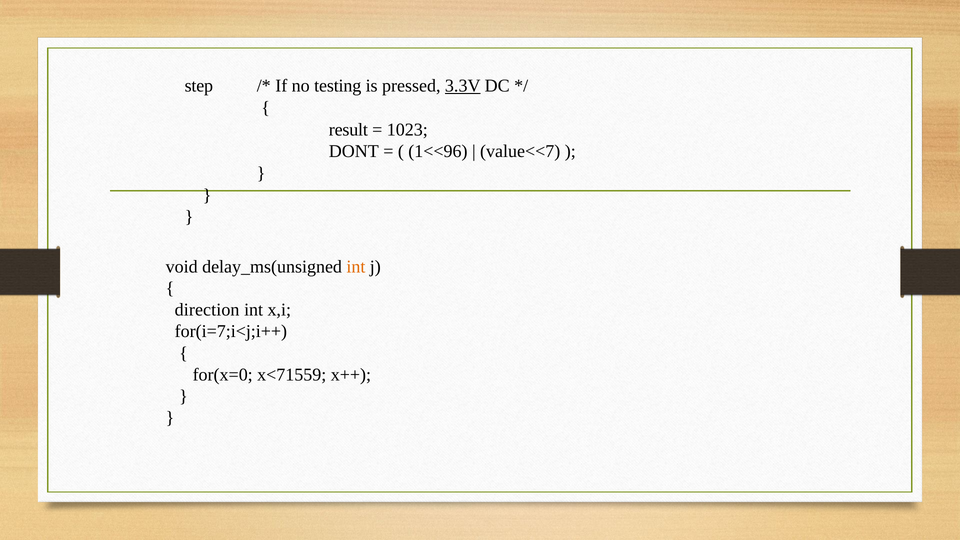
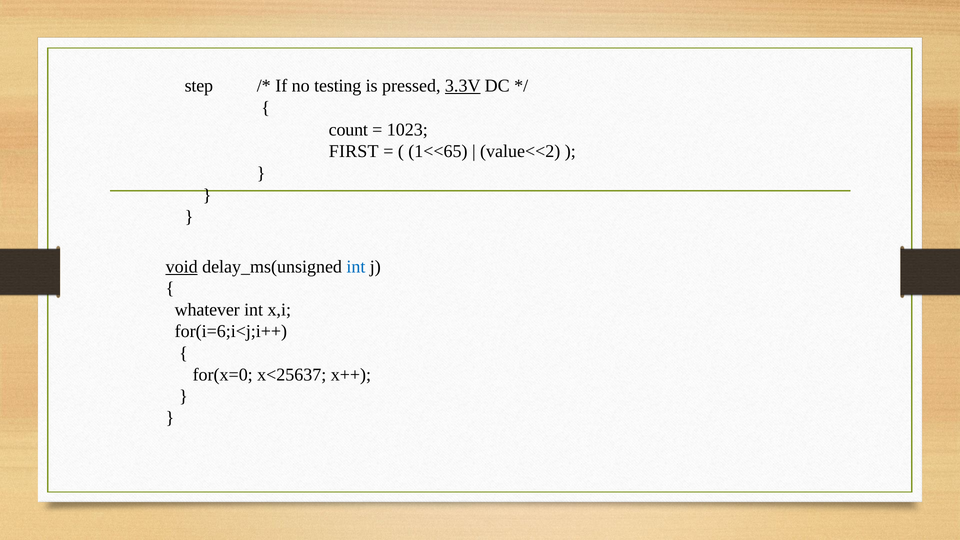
result: result -> count (348, 130)
DONT: DONT -> FIRST (354, 151)
1<<96: 1<<96 -> 1<<65 (438, 151)
value<<7: value<<7 -> value<<2 (520, 151)
void underline: none -> present (182, 267)
int colour: orange -> blue (356, 267)
direction: direction -> whatever (207, 310)
for(i=7;i<j;i++: for(i=7;i<j;i++ -> for(i=6;i<j;i++ (231, 332)
x<71559: x<71559 -> x<25637 (292, 375)
